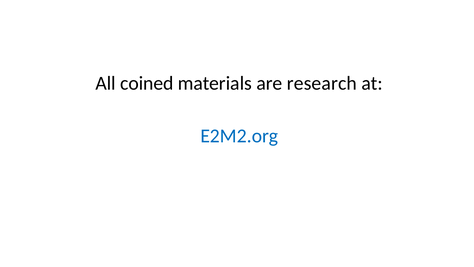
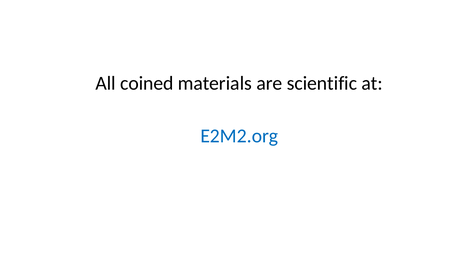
research: research -> scientific (322, 83)
